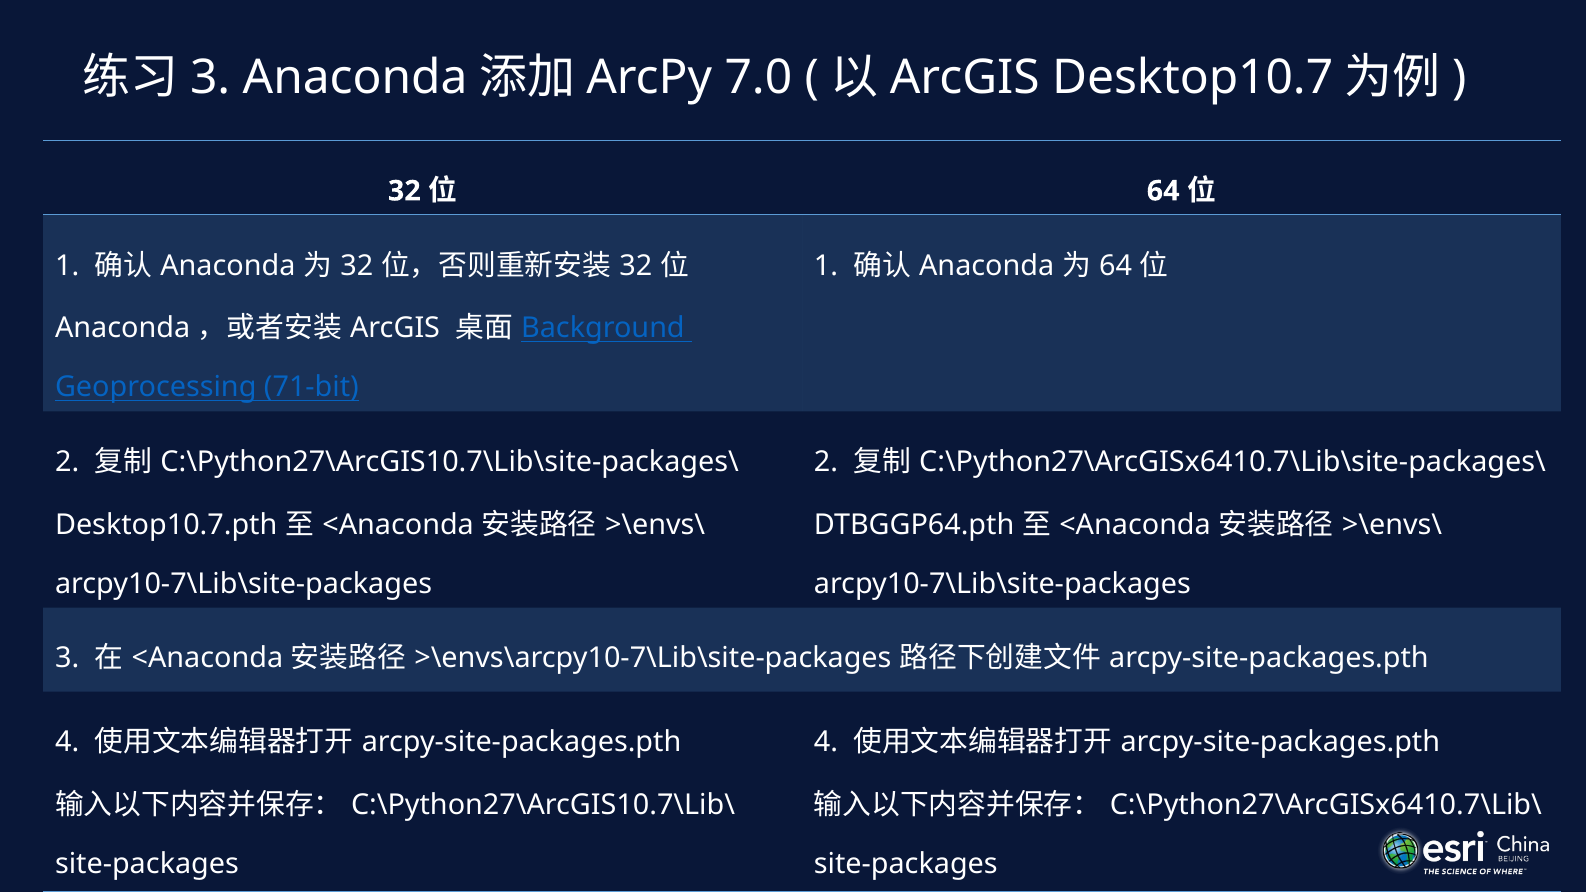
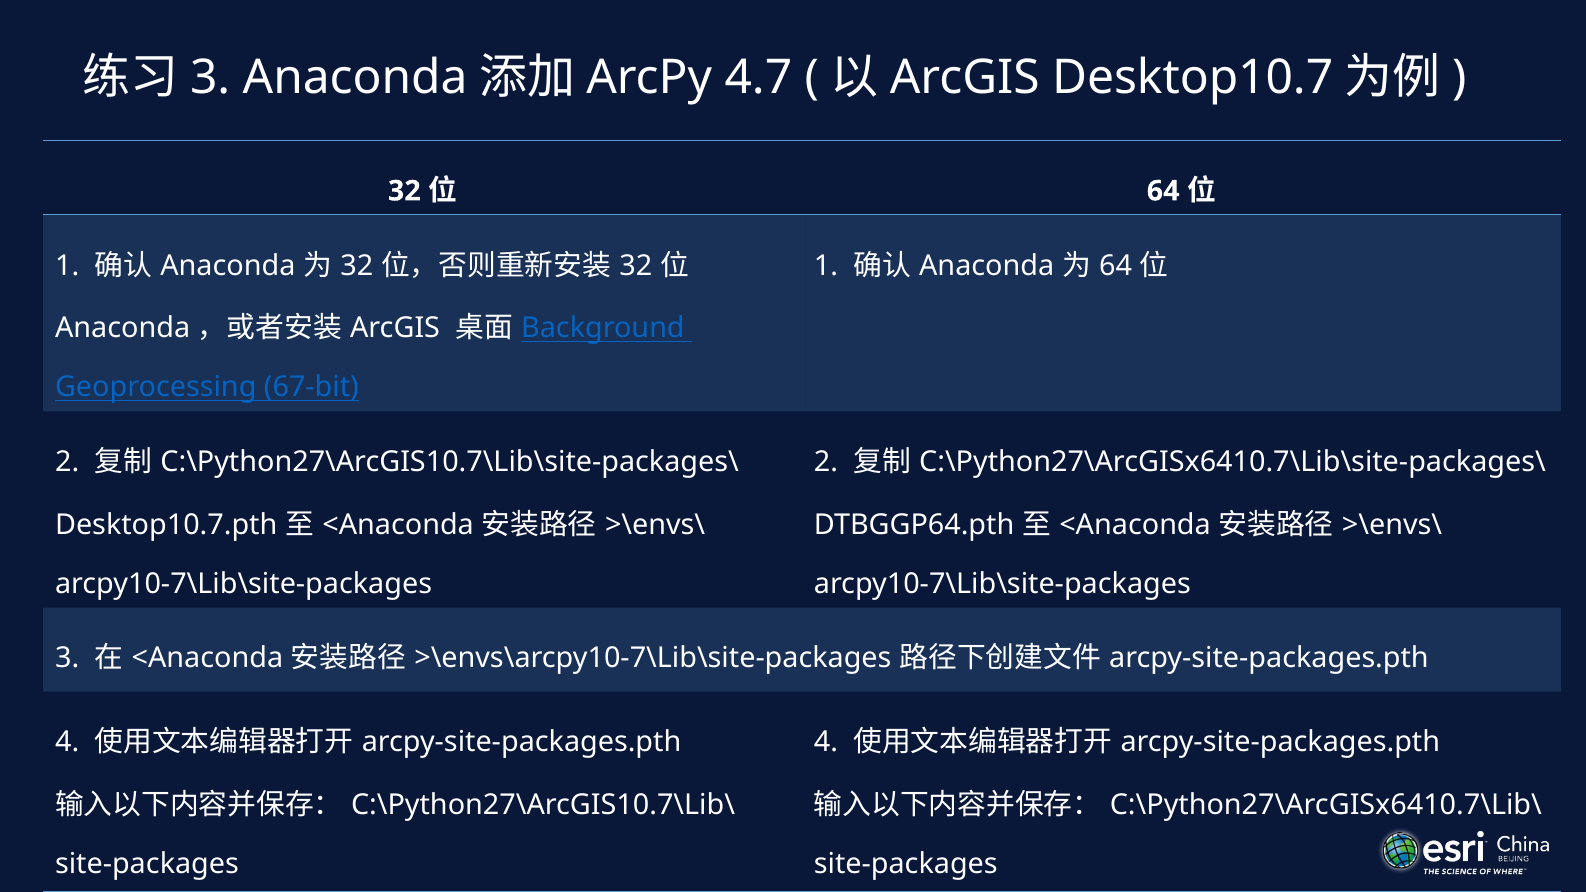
7.0: 7.0 -> 4.7 (758, 78)
71-bit: 71-bit -> 67-bit (311, 387)
